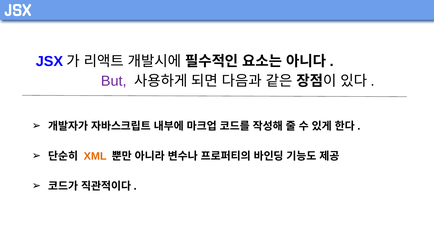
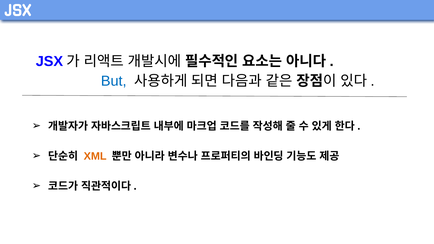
But colour: purple -> blue (114, 81)
